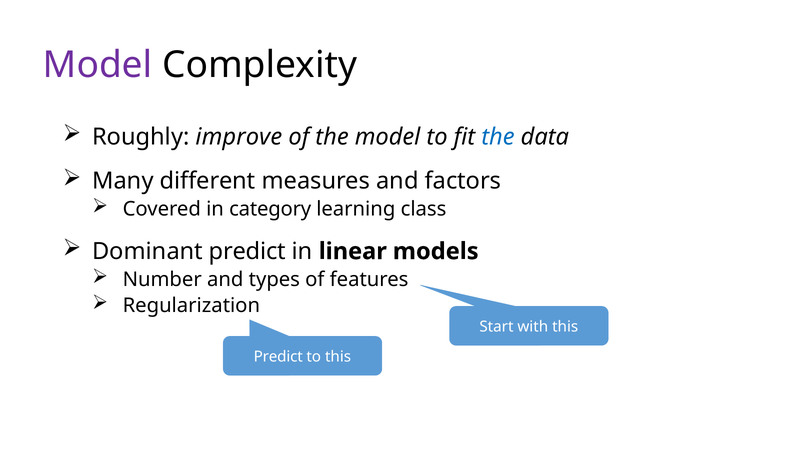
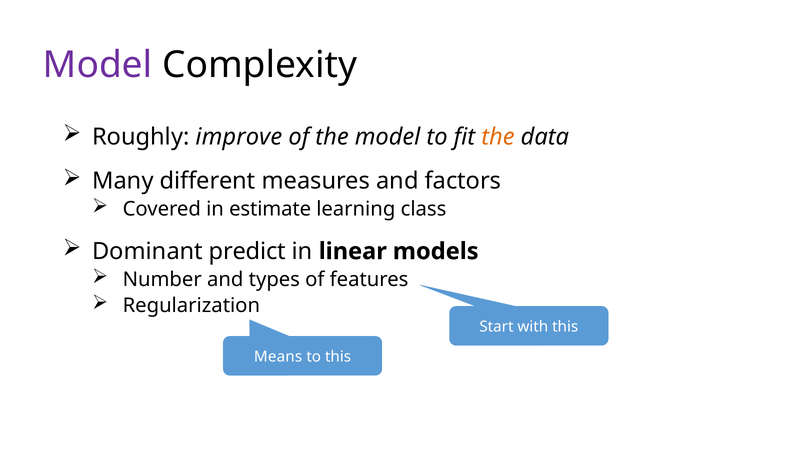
the colour: blue -> orange (498, 137)
category: category -> estimate (270, 209)
Predict: Predict -> Means (278, 357)
